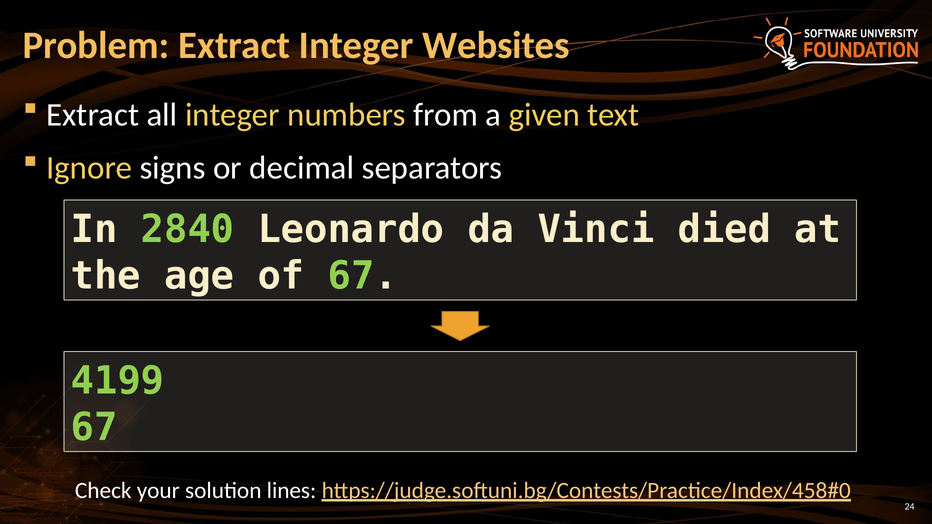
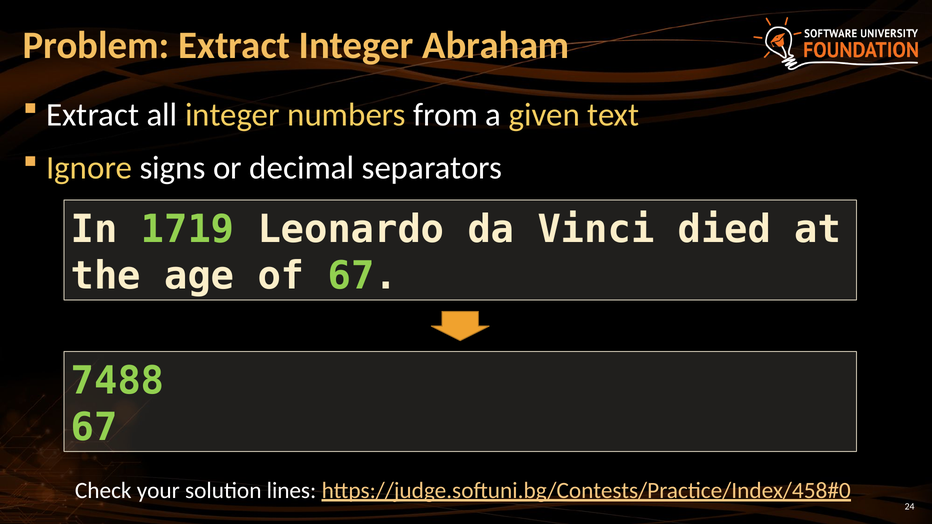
Websites: Websites -> Abraham (496, 45)
2840: 2840 -> 1719 (188, 230)
4199: 4199 -> 7488 (118, 381)
